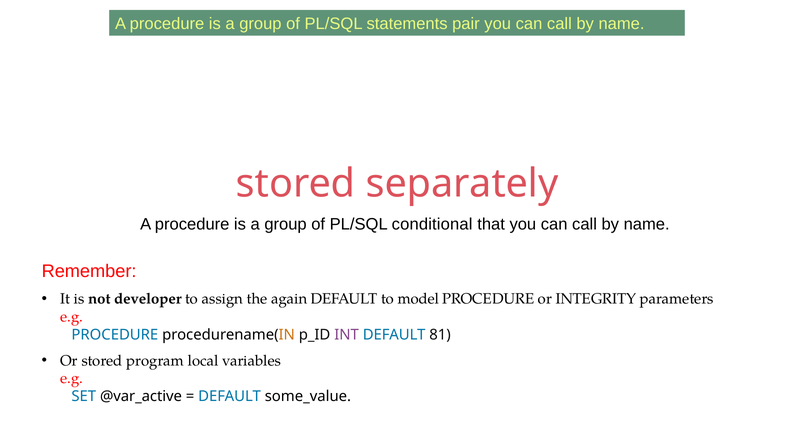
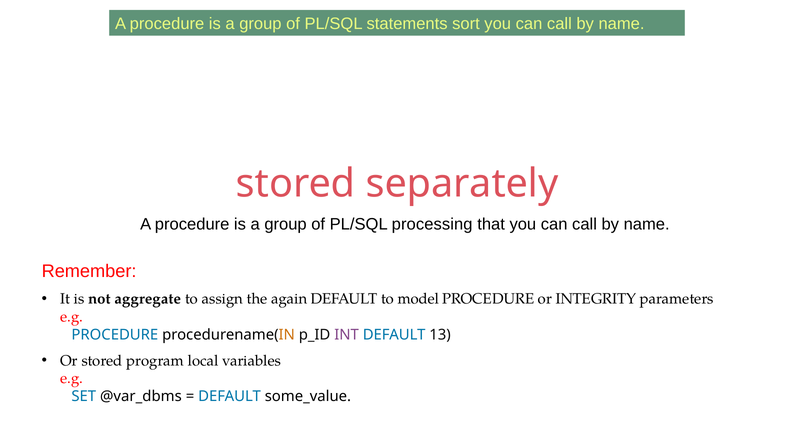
pair: pair -> sort (466, 24)
conditional: conditional -> processing (432, 224)
developer: developer -> aggregate (148, 299)
81: 81 -> 13 (440, 335)
@var_active: @var_active -> @var_dbms (141, 396)
